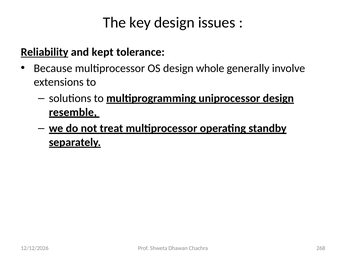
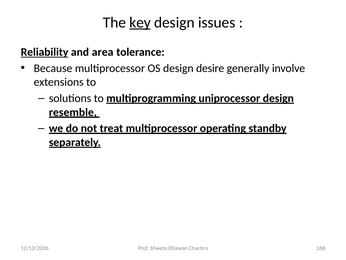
key underline: none -> present (140, 22)
kept: kept -> area (103, 52)
whole: whole -> desire (210, 68)
